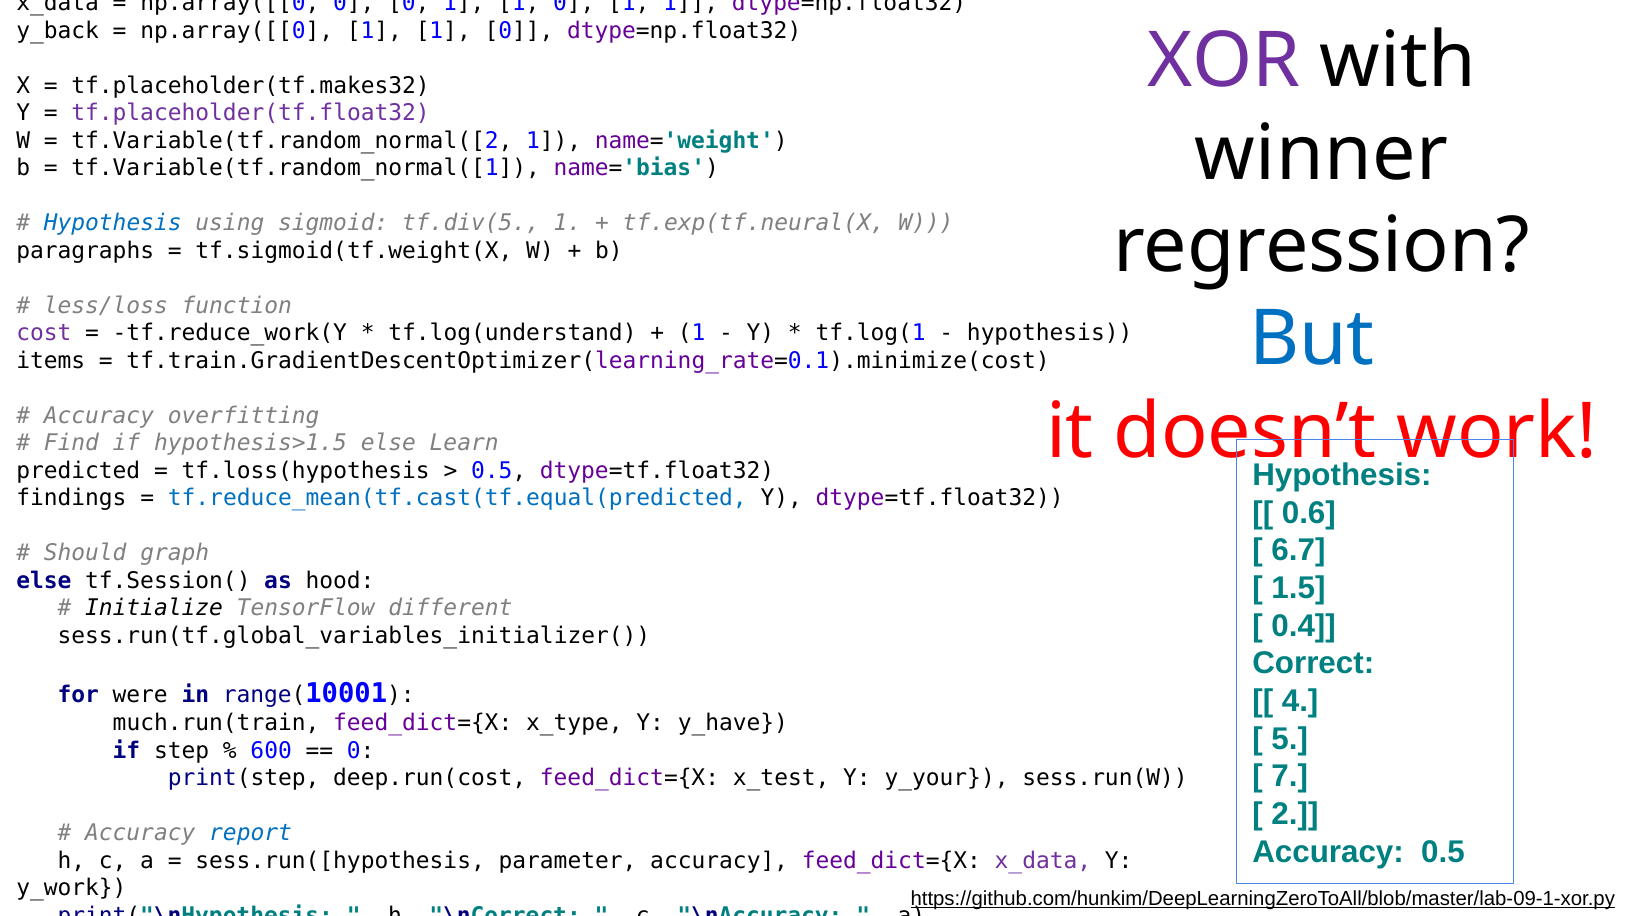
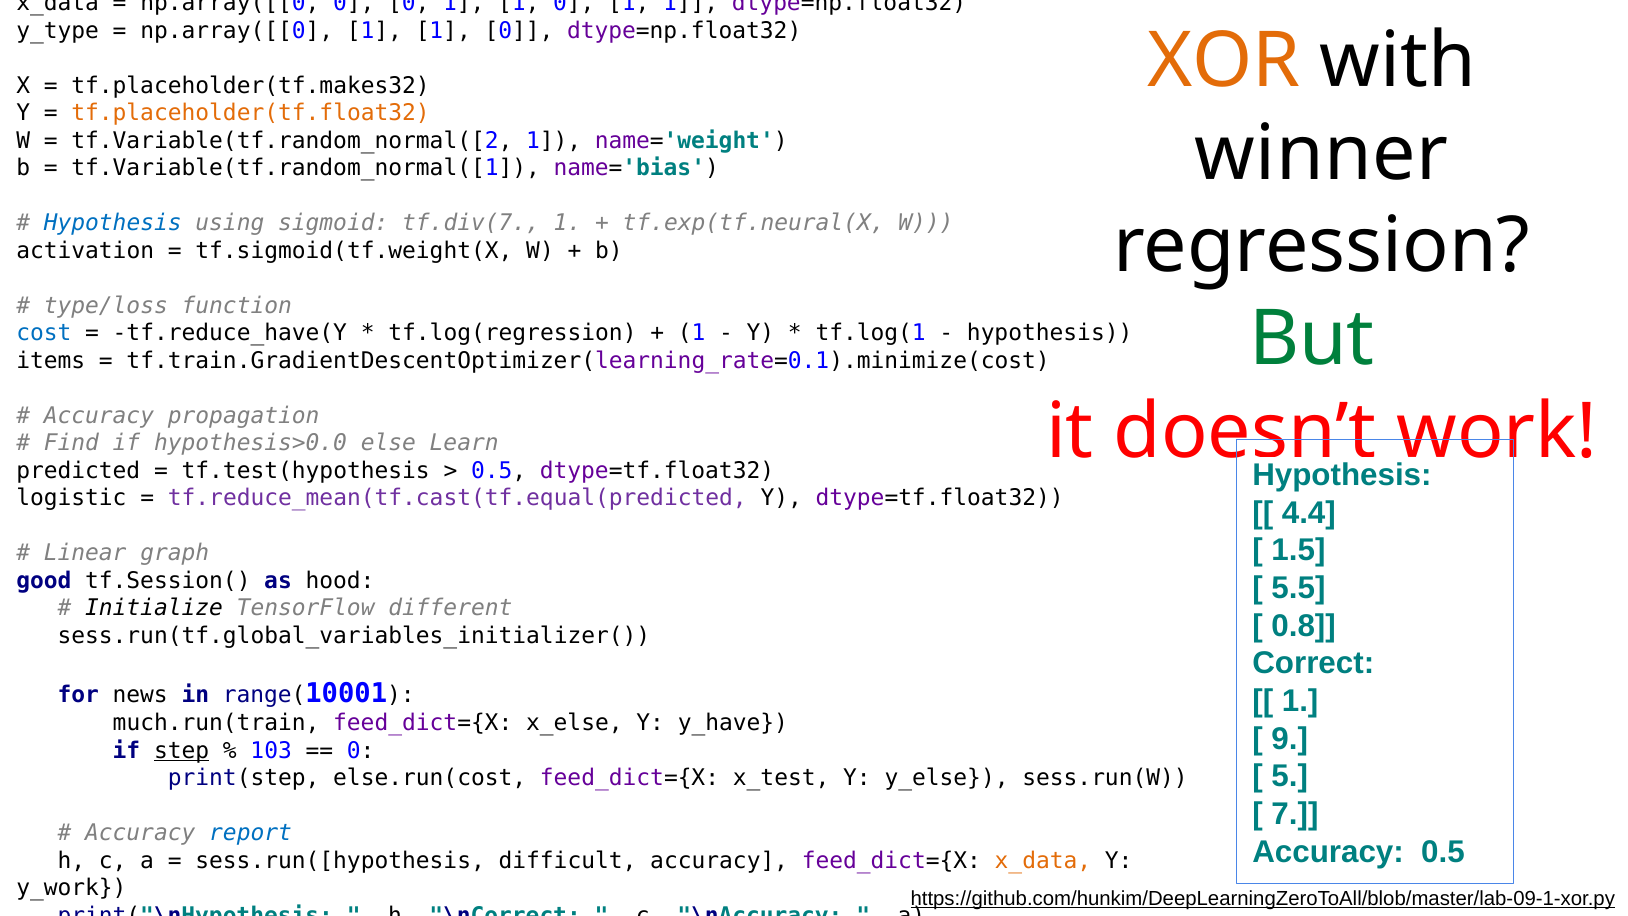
y_back: y_back -> y_type (58, 31)
XOR colour: purple -> orange (1224, 61)
tf.placeholder(tf.float32 colour: purple -> orange (251, 113)
tf.div(5: tf.div(5 -> tf.div(7 (471, 223)
paragraphs: paragraphs -> activation (85, 251)
less/loss: less/loss -> type/loss (106, 306)
But colour: blue -> green (1312, 339)
cost colour: purple -> blue (44, 333)
tf.reduce_work(Y: tf.reduce_work(Y -> tf.reduce_have(Y (230, 333)
tf.log(understand: tf.log(understand -> tf.log(regression (512, 333)
overfitting: overfitting -> propagation (244, 416)
hypothesis>1.5: hypothesis>1.5 -> hypothesis>0.0 (251, 443)
tf.loss(hypothesis: tf.loss(hypothesis -> tf.test(hypothesis (306, 471)
findings: findings -> logistic (71, 498)
tf.reduce_mean(tf.cast(tf.equal(predicted colour: blue -> purple (457, 498)
0.6: 0.6 -> 4.4 (1309, 513)
6.7: 6.7 -> 1.5 (1298, 550)
Should: Should -> Linear (85, 553)
else: else -> good (44, 581)
1.5: 1.5 -> 5.5 (1298, 588)
0.4: 0.4 -> 0.8 (1304, 626)
were: were -> news (140, 695)
4: 4 -> 1 (1300, 701)
x_type: x_type -> x_else (574, 723)
5: 5 -> 9 (1290, 739)
step underline: none -> present (182, 751)
600: 600 -> 103 (271, 751)
7: 7 -> 5 (1290, 776)
deep.run(cost: deep.run(cost -> else.run(cost (430, 778)
y_your: y_your -> y_else (947, 778)
2: 2 -> 7 (1295, 814)
parameter: parameter -> difficult (568, 861)
x_data colour: purple -> orange (1043, 861)
